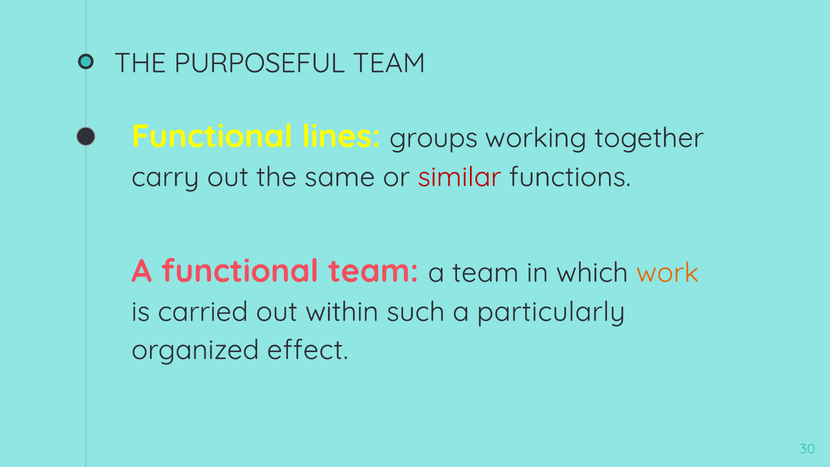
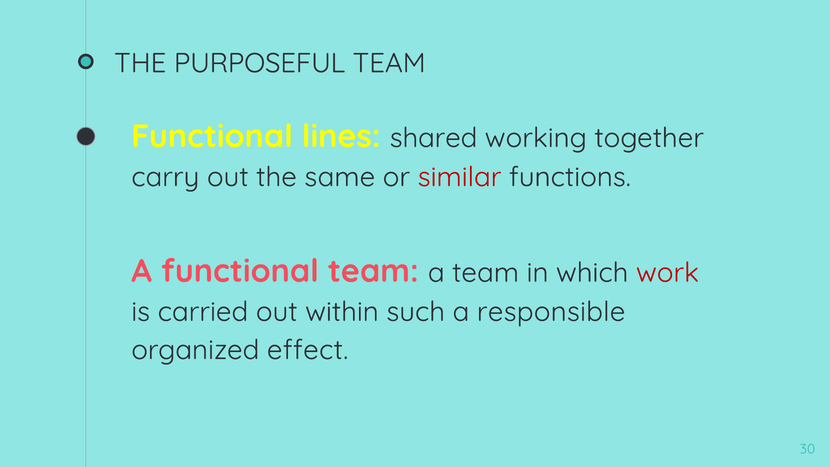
groups: groups -> shared (434, 138)
work colour: orange -> red (667, 273)
particularly: particularly -> responsible (551, 312)
